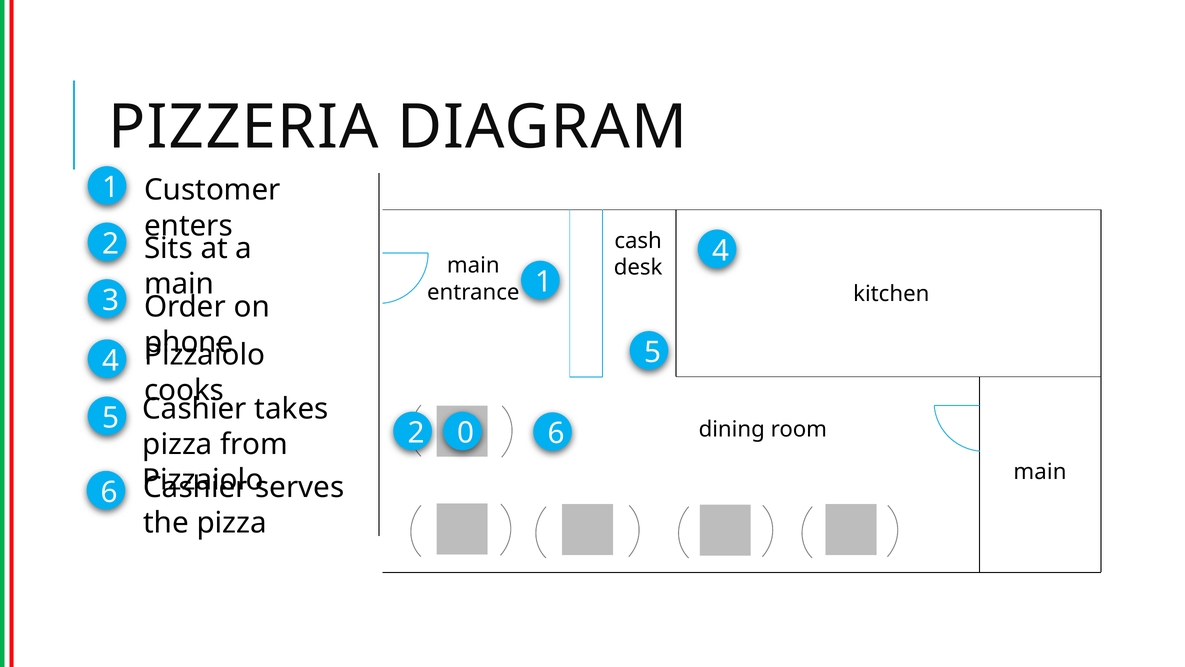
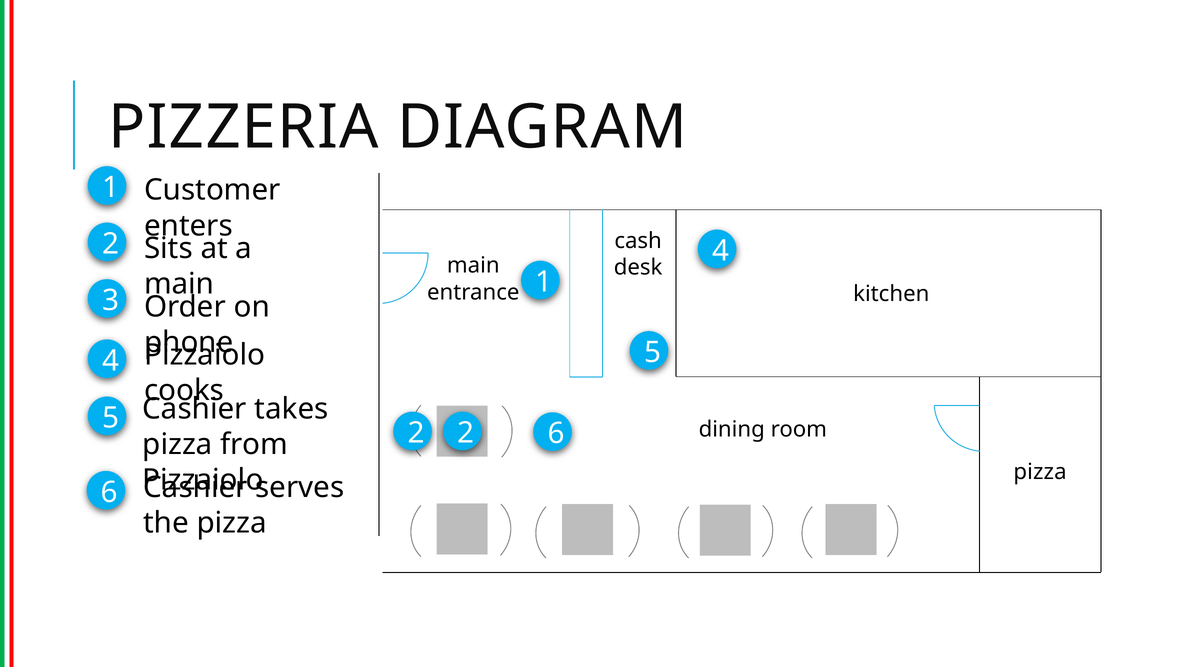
2 0: 0 -> 2 (466, 433)
main: main -> pizza (1040, 472)
